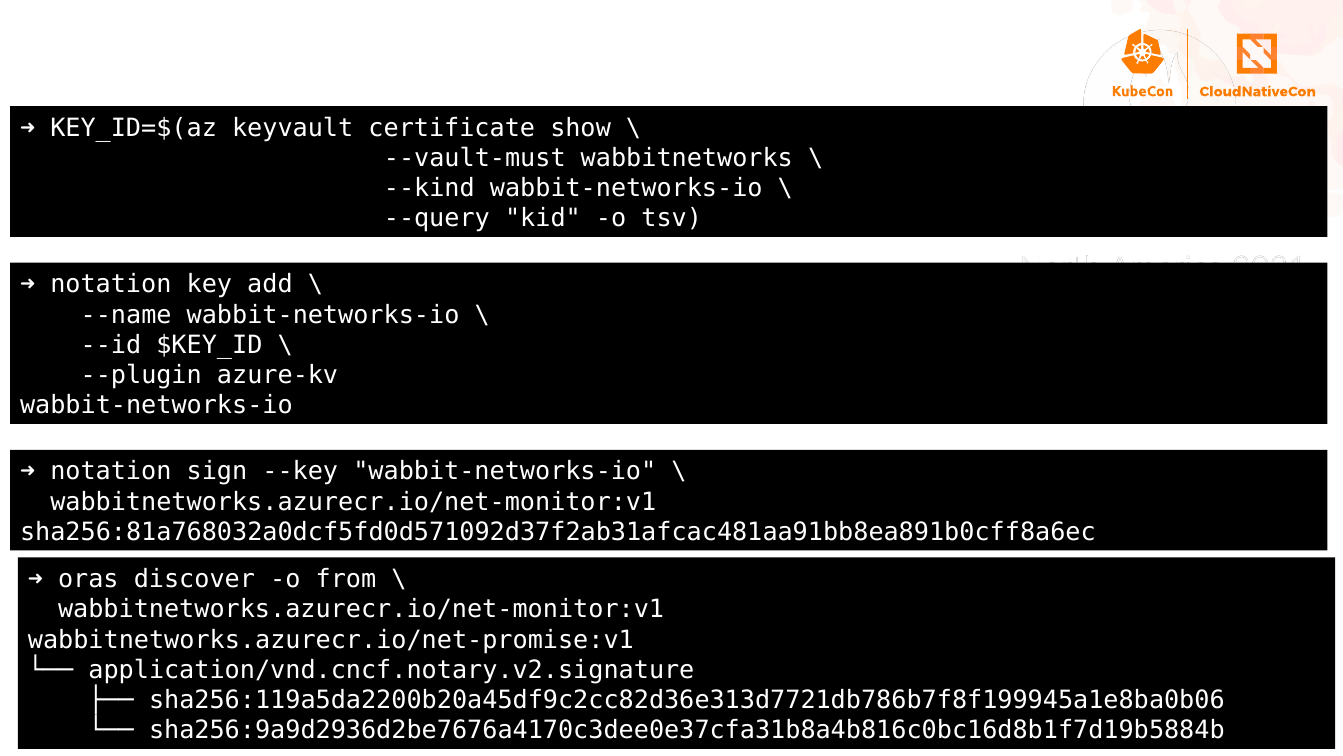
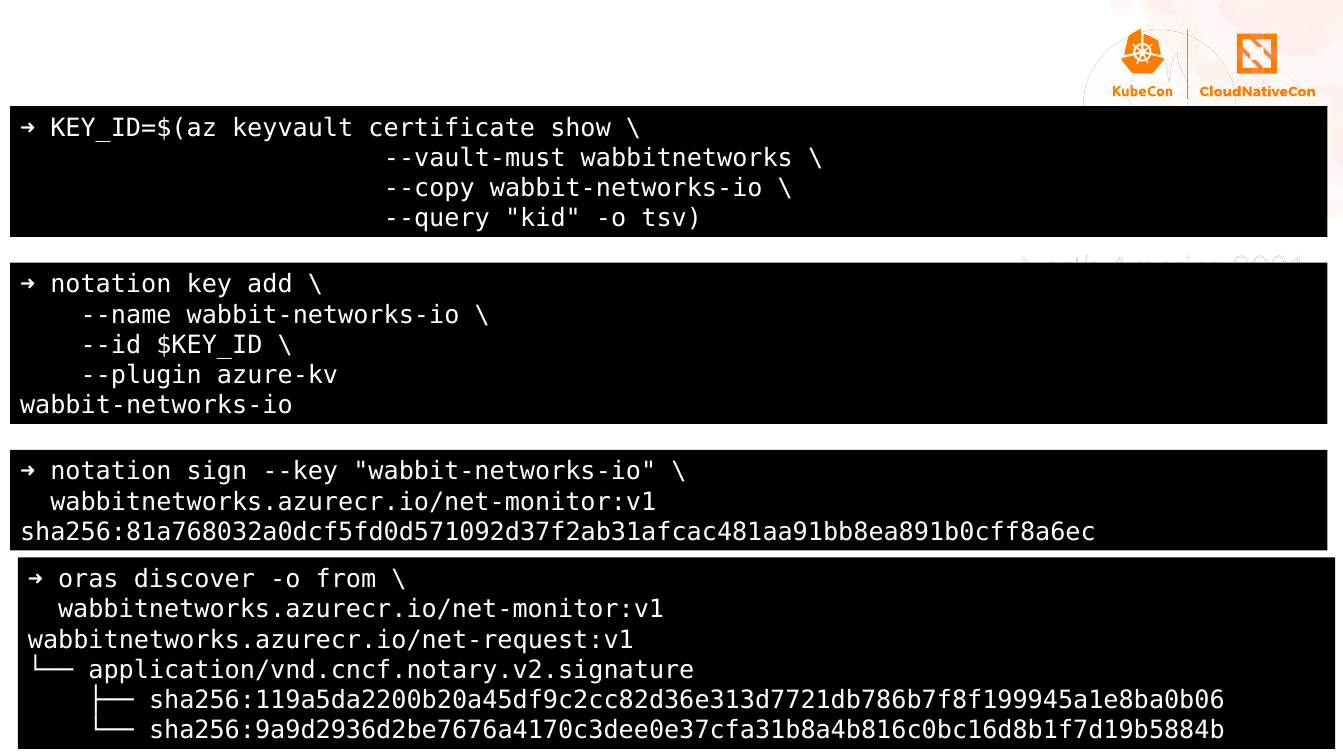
--kind: --kind -> --copy (429, 188)
wabbitnetworks.azurecr.io/net-promise:v1: wabbitnetworks.azurecr.io/net-promise:v1 -> wabbitnetworks.azurecr.io/net-request:v1 (331, 639)
